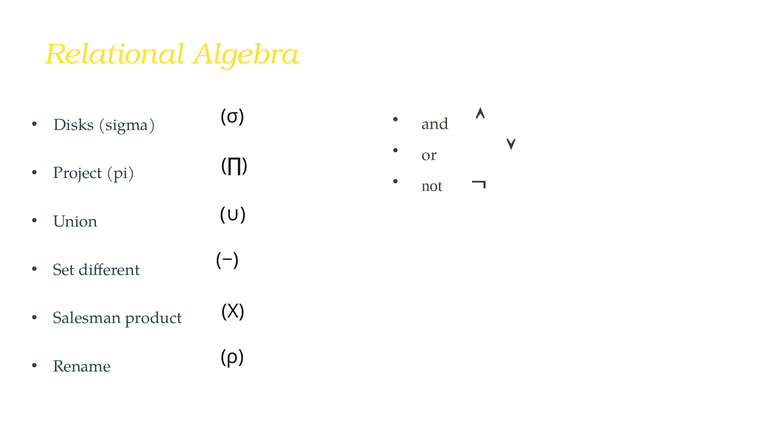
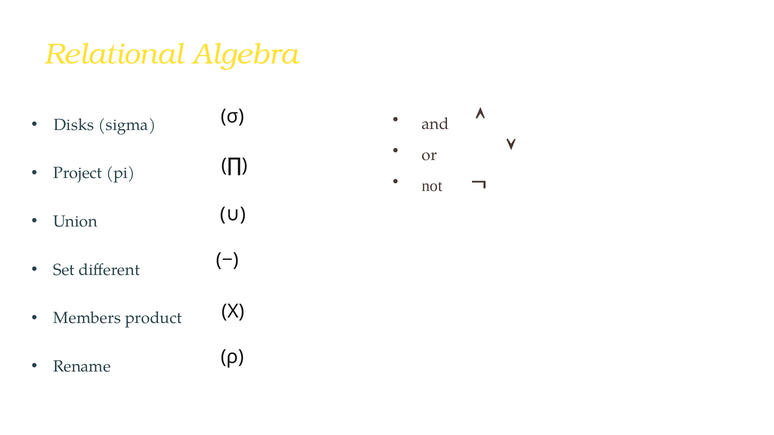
Salesman: Salesman -> Members (87, 318)
